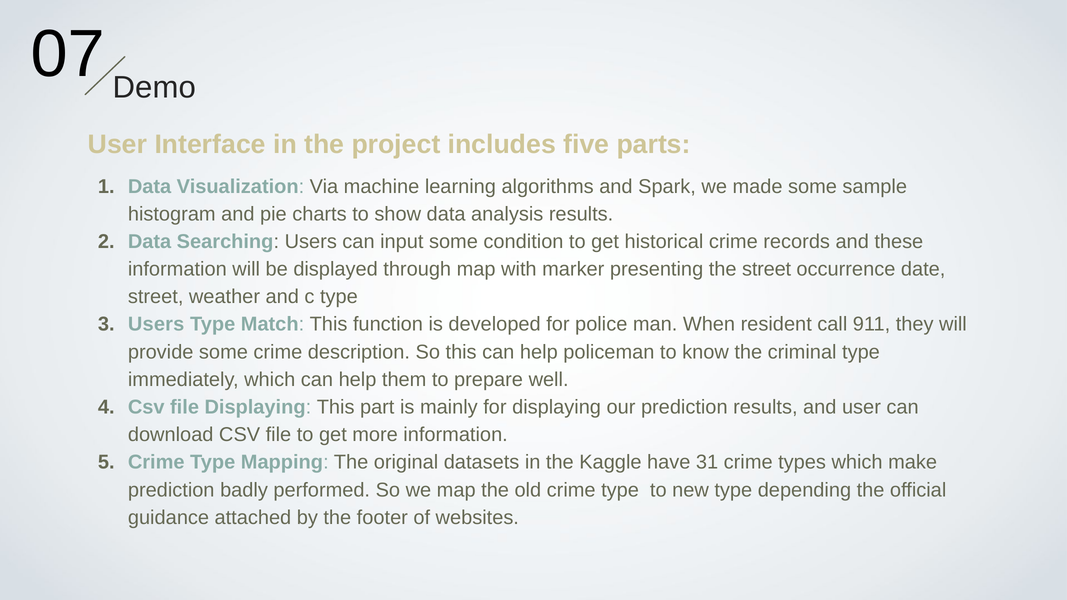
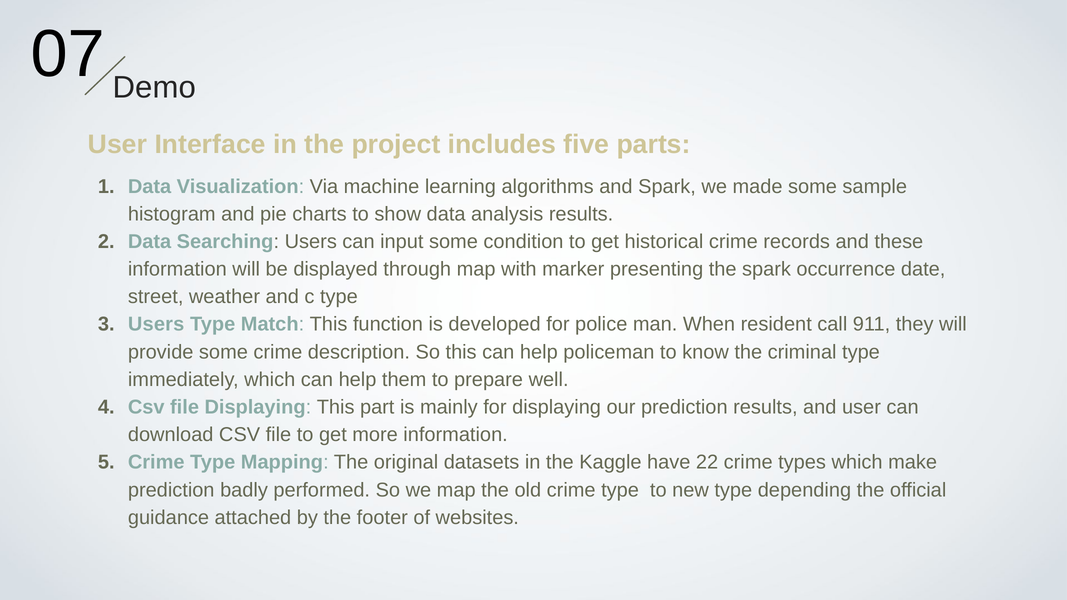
the street: street -> spark (767, 269)
31: 31 -> 22 (707, 462)
